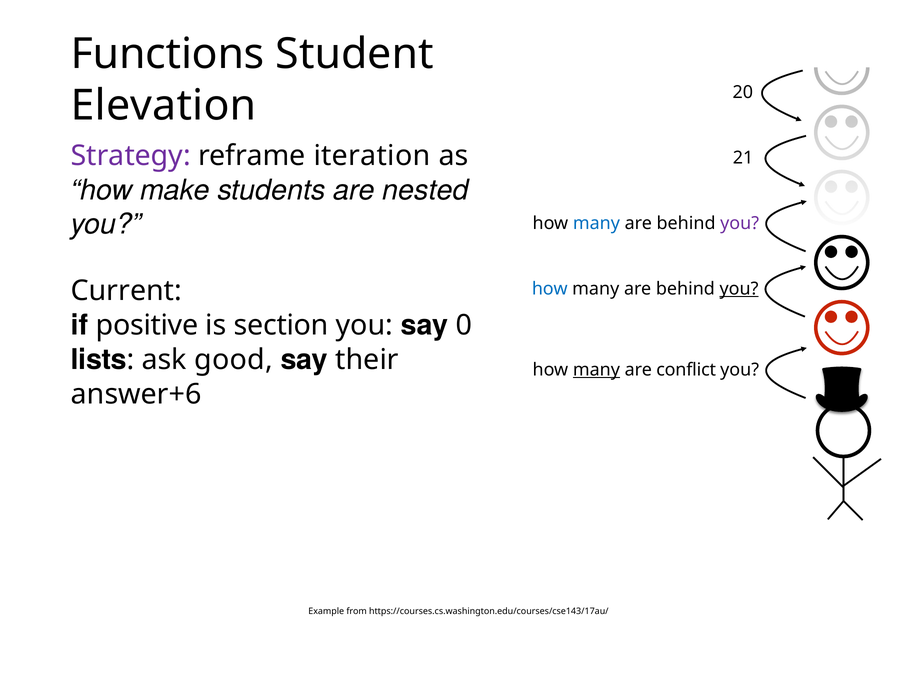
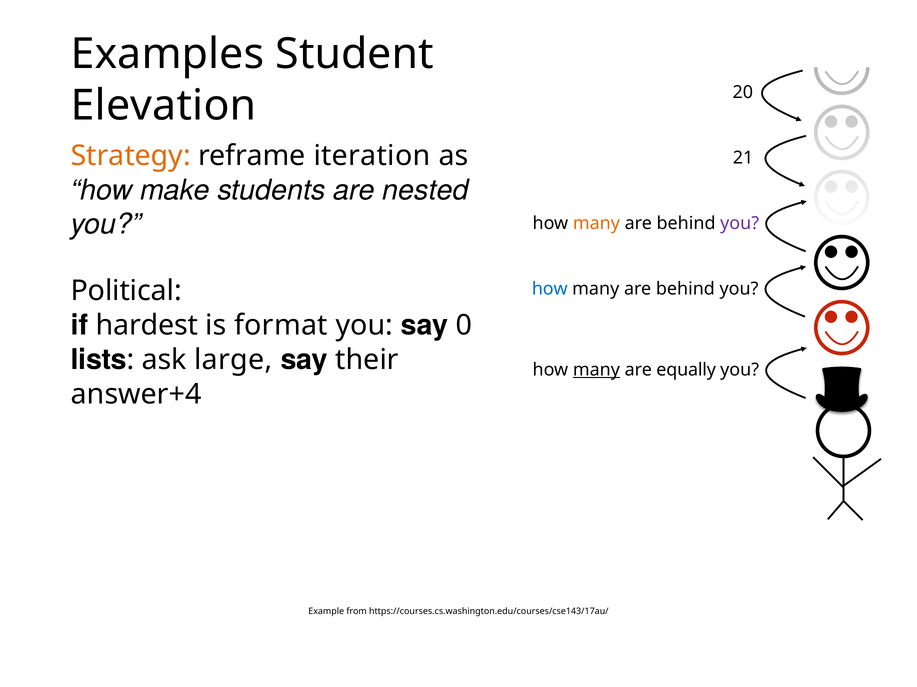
Functions: Functions -> Examples (167, 54)
Strategy colour: purple -> orange (131, 156)
many colour: blue -> orange (596, 224)
Current: Current -> Political (126, 291)
you underline: present -> none (739, 289)
positive: positive -> hardest (147, 326)
section: section -> format (281, 326)
good: good -> large (233, 360)
conflict: conflict -> equally (686, 370)
answer+6: answer+6 -> answer+4 (136, 394)
